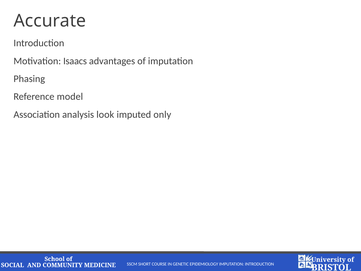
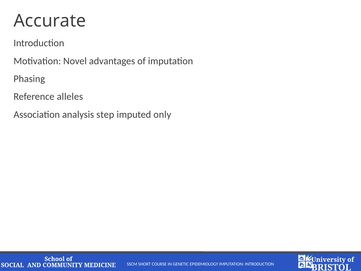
Isaacs: Isaacs -> Novel (75, 61)
model: model -> alleles (70, 97)
look: look -> step (105, 114)
